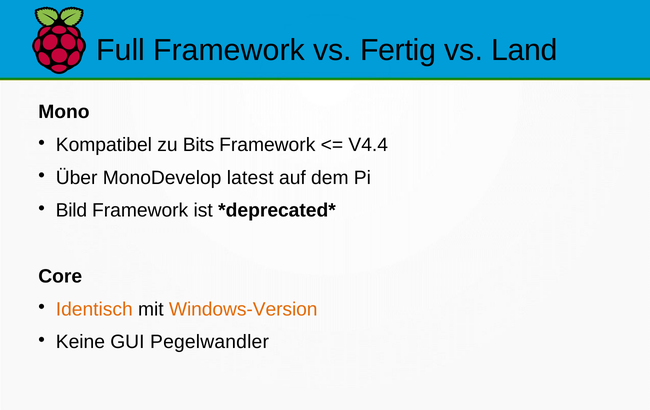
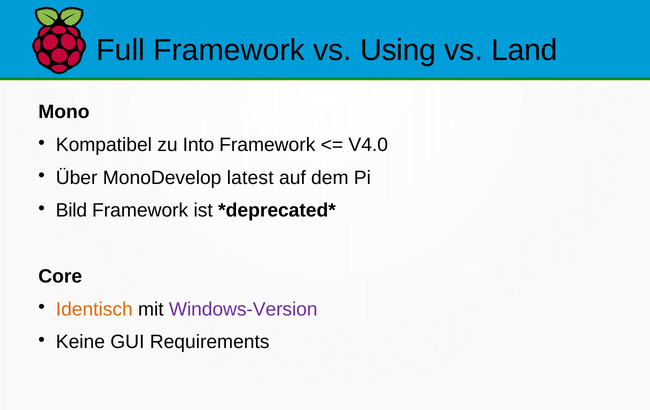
Fertig: Fertig -> Using (398, 50)
Bits: Bits -> Into (199, 145)
V4.4: V4.4 -> V4.0 (368, 145)
Windows-Version colour: orange -> purple (243, 309)
Pegelwandler: Pegelwandler -> Requirements (210, 342)
